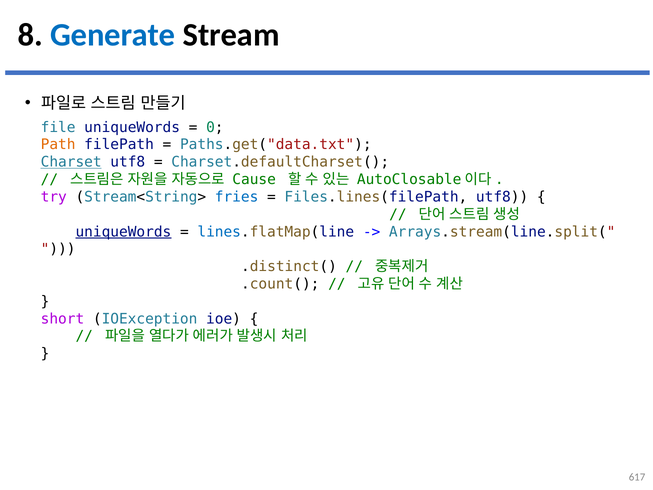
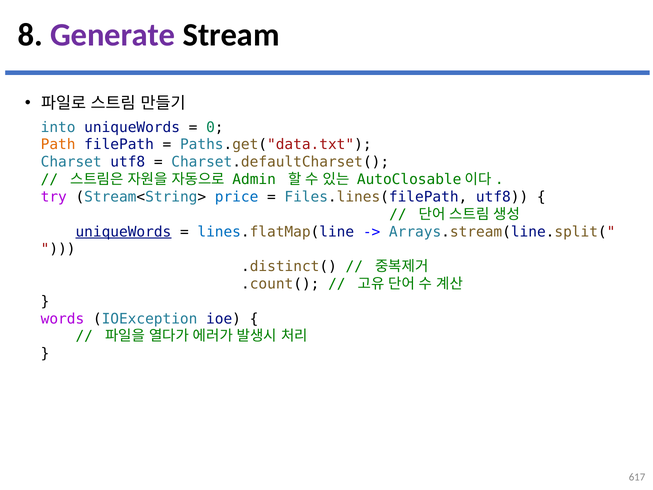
Generate colour: blue -> purple (113, 35)
file: file -> into (58, 127)
Charset underline: present -> none (71, 162)
Cause: Cause -> Admin (254, 179)
fries: fries -> price (237, 197)
short: short -> words (62, 319)
